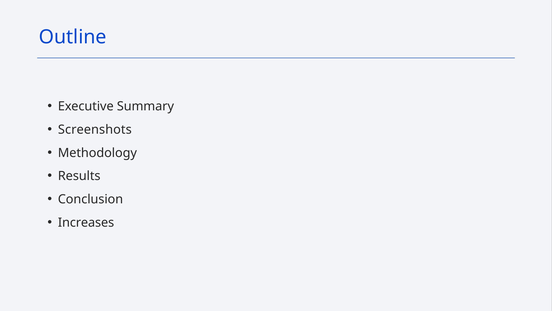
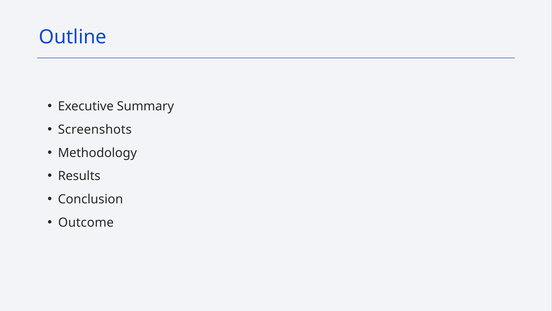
Increases: Increases -> Outcome (86, 222)
